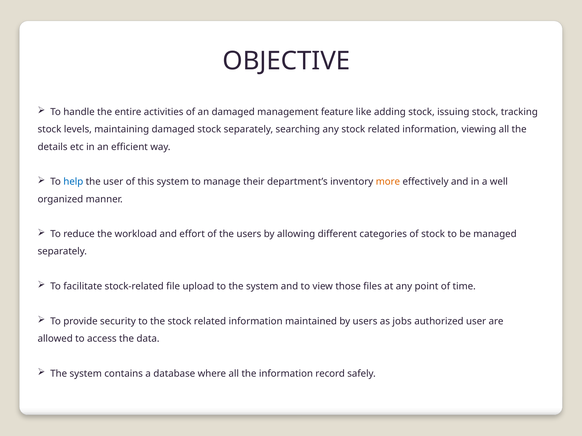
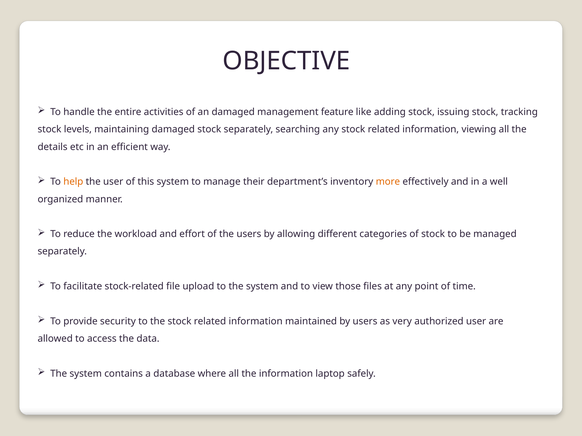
help colour: blue -> orange (73, 182)
jobs: jobs -> very (402, 322)
record: record -> laptop (330, 374)
